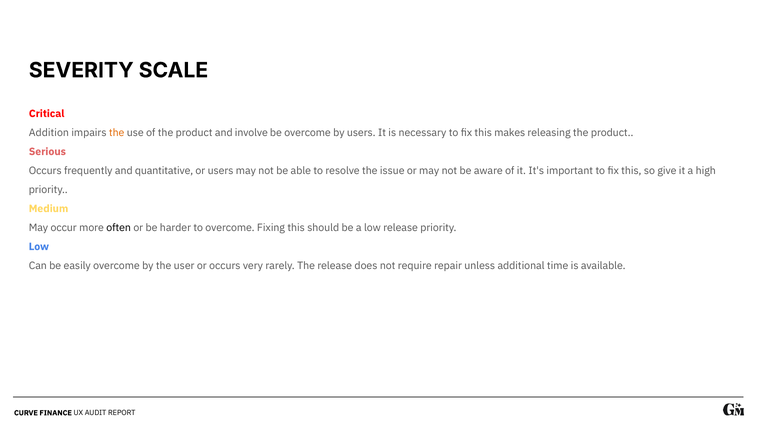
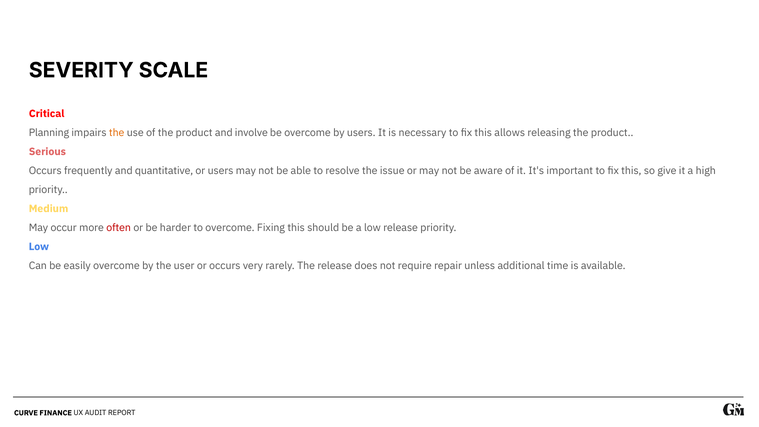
Addition: Addition -> Planning (49, 133)
makes: makes -> allows (510, 133)
often colour: black -> red (119, 228)
